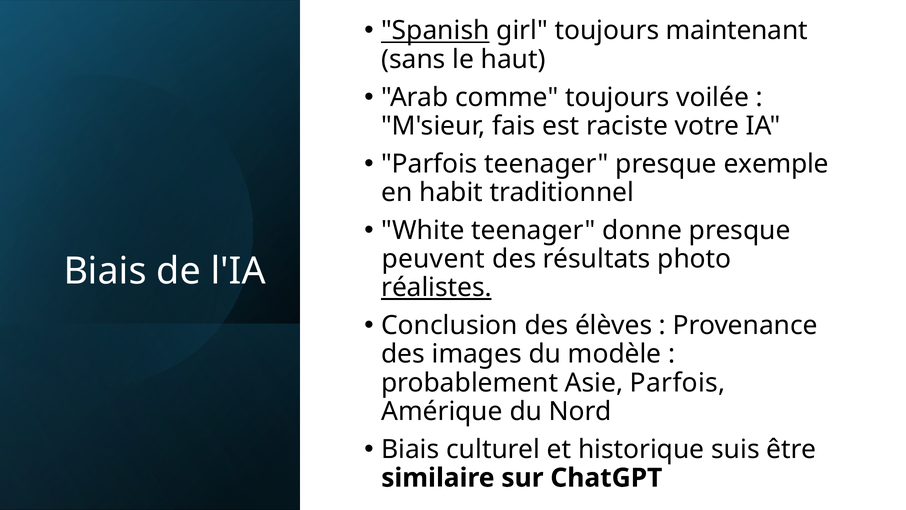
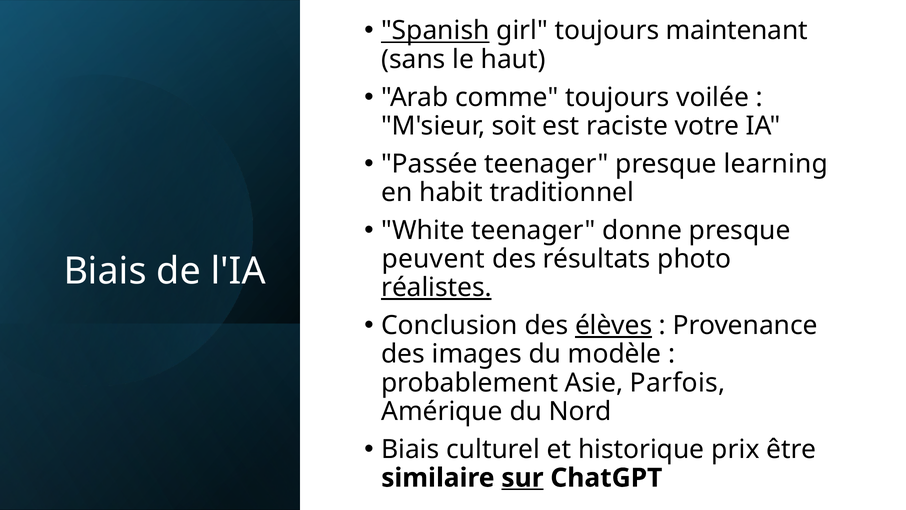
fais: fais -> soit (514, 126)
Parfois: Parfois -> Passée (429, 164)
exemple: exemple -> learning (776, 164)
élèves underline: none -> present (614, 325)
suis: suis -> prix (735, 449)
sur underline: none -> present (522, 478)
